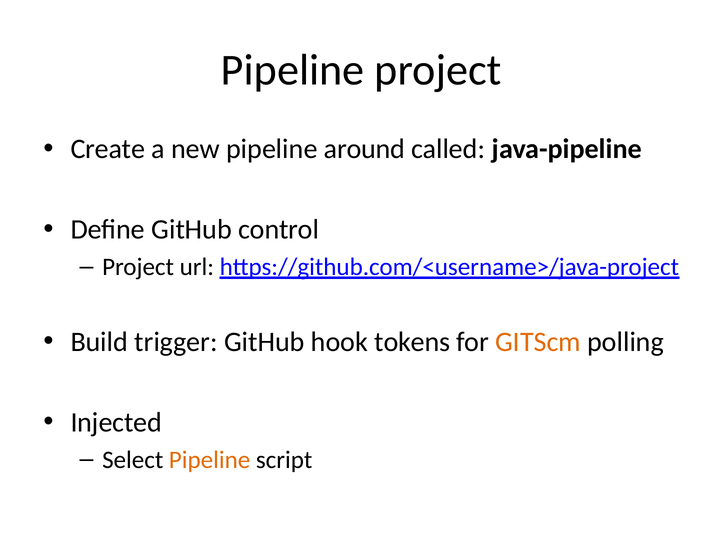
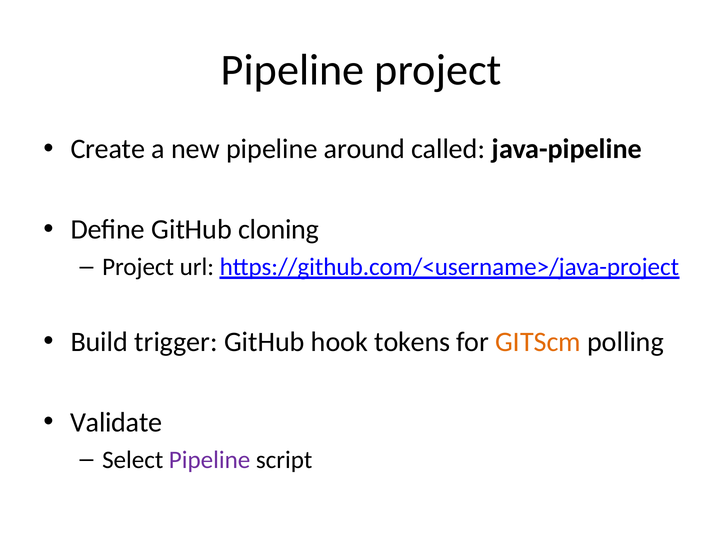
control: control -> cloning (279, 229)
Injected: Injected -> Validate (116, 422)
Pipeline colour: orange -> purple (210, 459)
